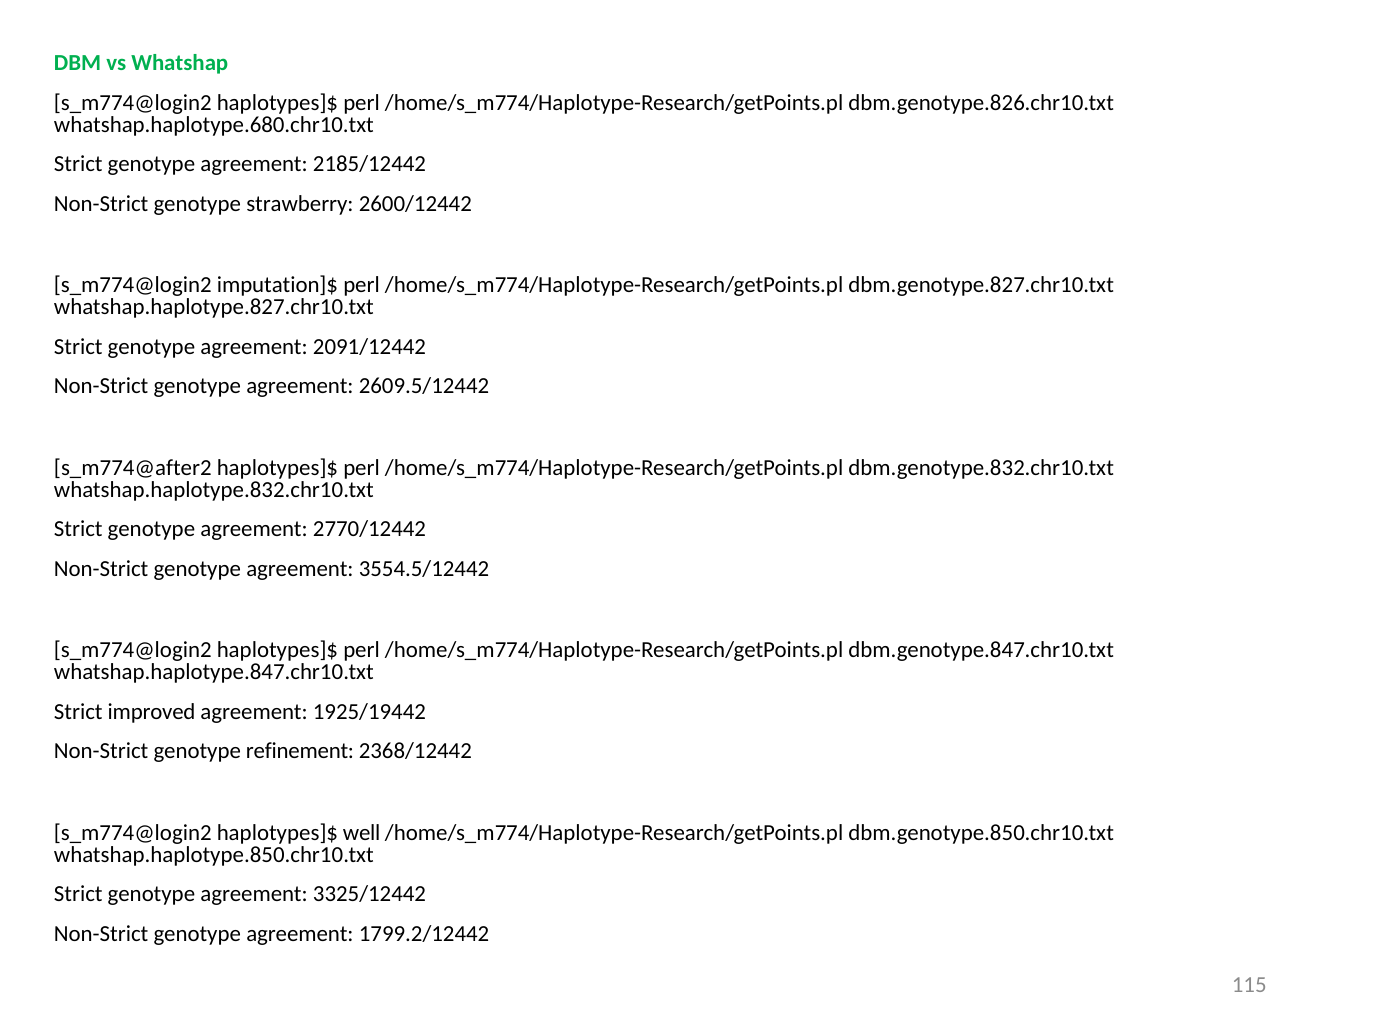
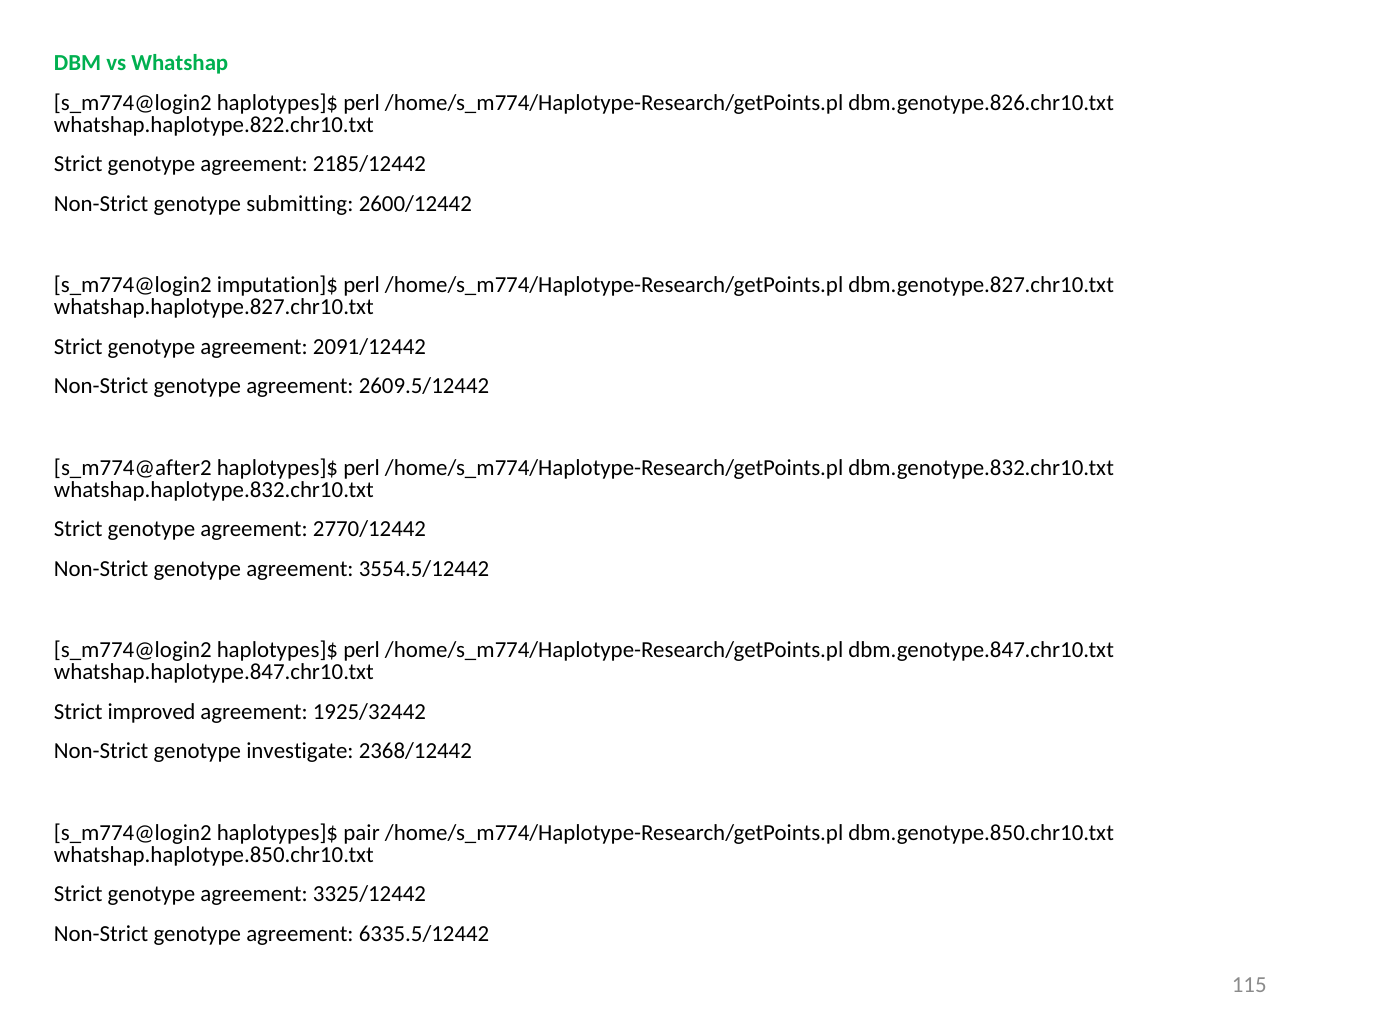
whatshap.haplotype.680.chr10.txt: whatshap.haplotype.680.chr10.txt -> whatshap.haplotype.822.chr10.txt (214, 125)
strawberry: strawberry -> submitting (300, 203)
1925/19442: 1925/19442 -> 1925/32442 (369, 711)
refinement: refinement -> investigate (300, 751)
well: well -> pair (362, 832)
1799.2/12442: 1799.2/12442 -> 6335.5/12442 (424, 933)
